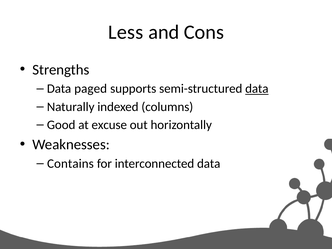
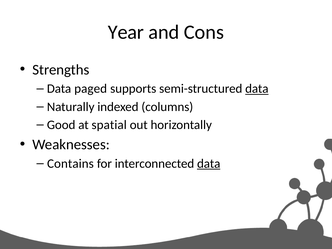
Less: Less -> Year (126, 32)
excuse: excuse -> spatial (109, 125)
data underline: none -> present (209, 164)
